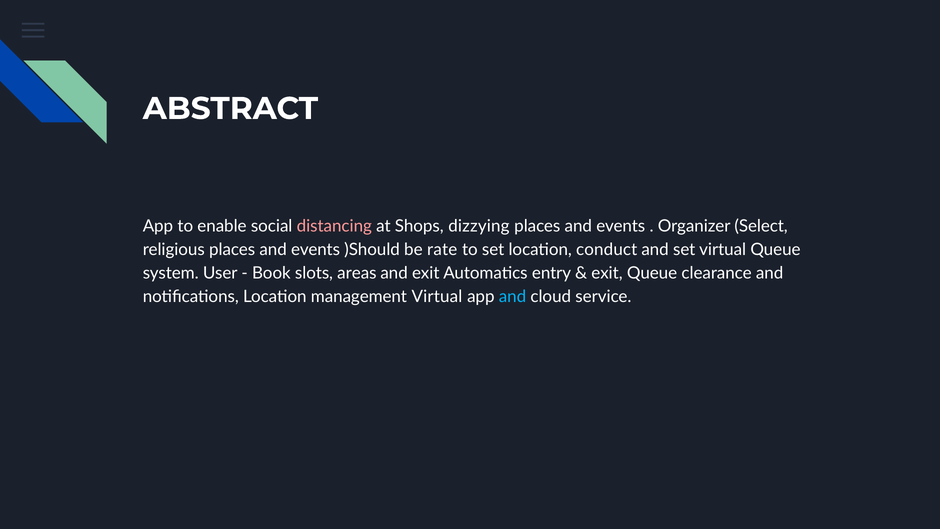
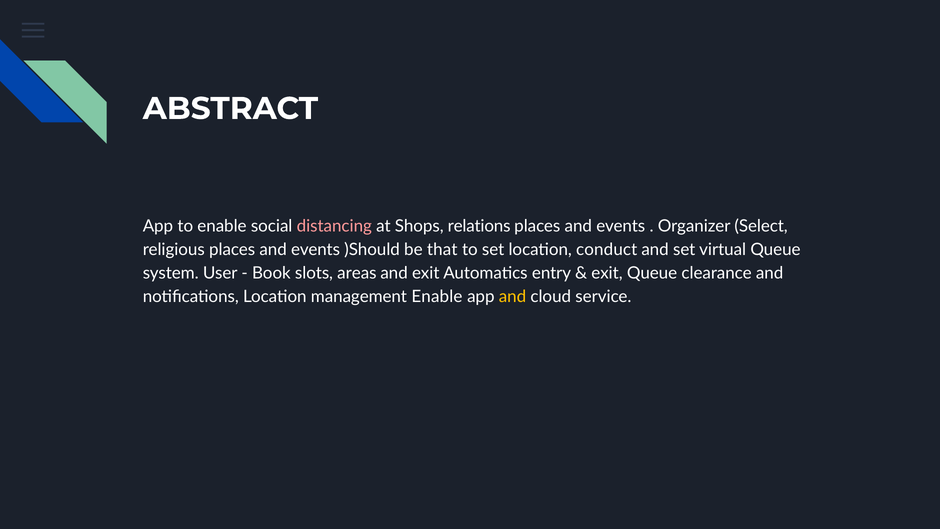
dizzying: dizzying -> relations (479, 226)
rate: rate -> that (442, 250)
management Virtual: Virtual -> Enable (437, 296)
and colour: light blue -> yellow (512, 296)
